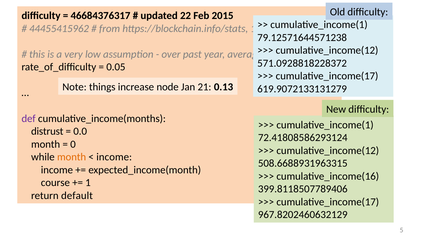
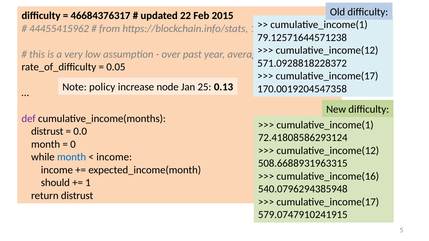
things: things -> policy (102, 87)
21: 21 -> 25 (204, 87)
619.9072133131279: 619.9072133131279 -> 170.0019204547358 (302, 89)
month colour: orange -> blue (72, 157)
course: course -> should (55, 183)
399.8118507789406: 399.8118507789406 -> 540.0796294385948 (303, 189)
return default: default -> distrust (77, 196)
967.8202460632129: 967.8202460632129 -> 579.0747910241915 (303, 215)
